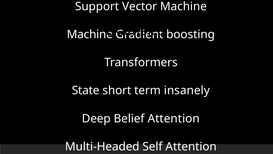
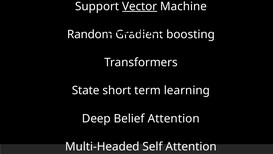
Vector underline: none -> present (140, 6)
Machine: Machine -> Random (90, 34)
insanely: insanely -> learning (187, 90)
